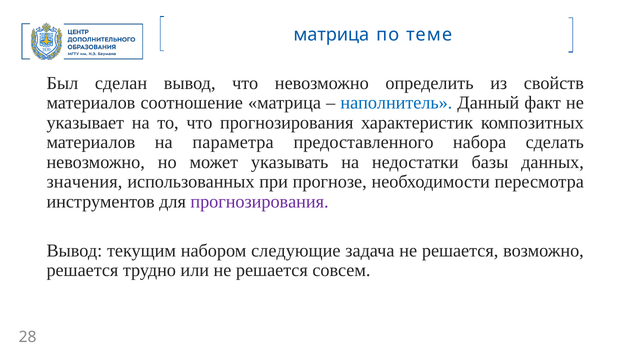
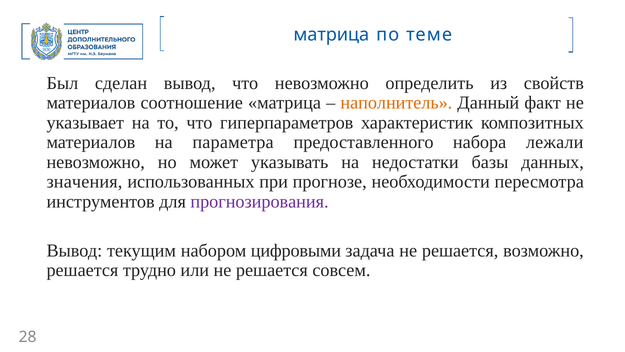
наполнитель colour: blue -> orange (396, 103)
что прогнозирования: прогнозирования -> гиперпараметров (287, 122)
сделать: сделать -> лежали (555, 142)
следующие: следующие -> цифровыми (296, 250)
